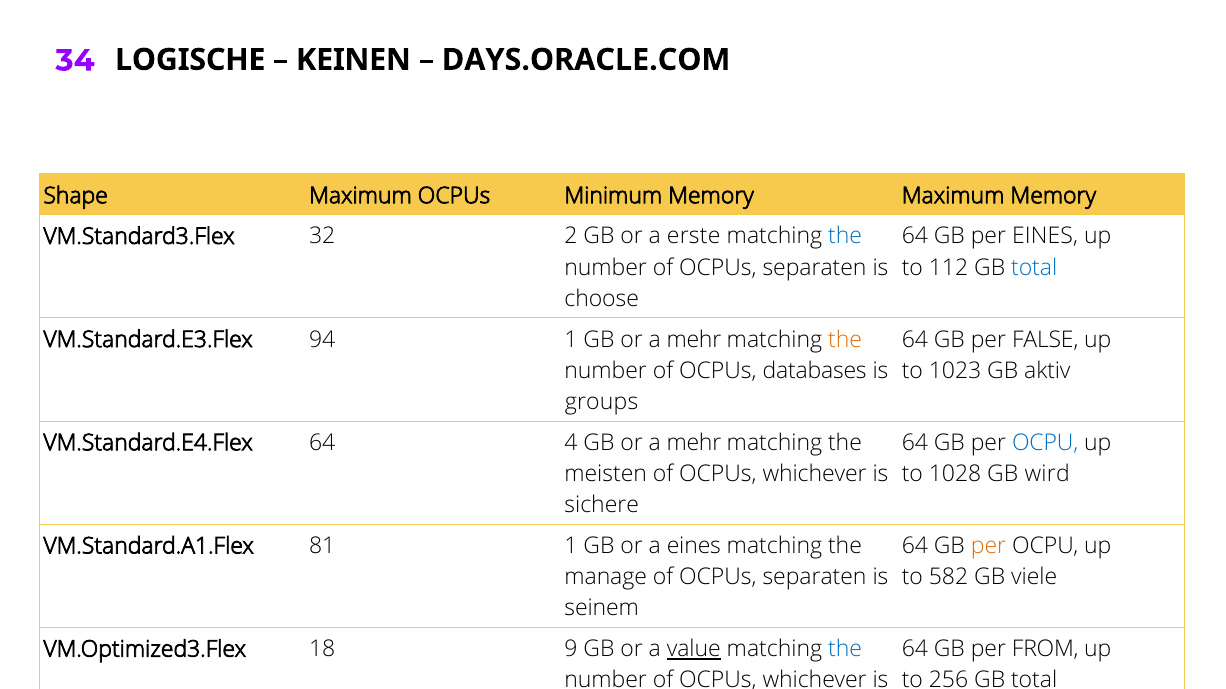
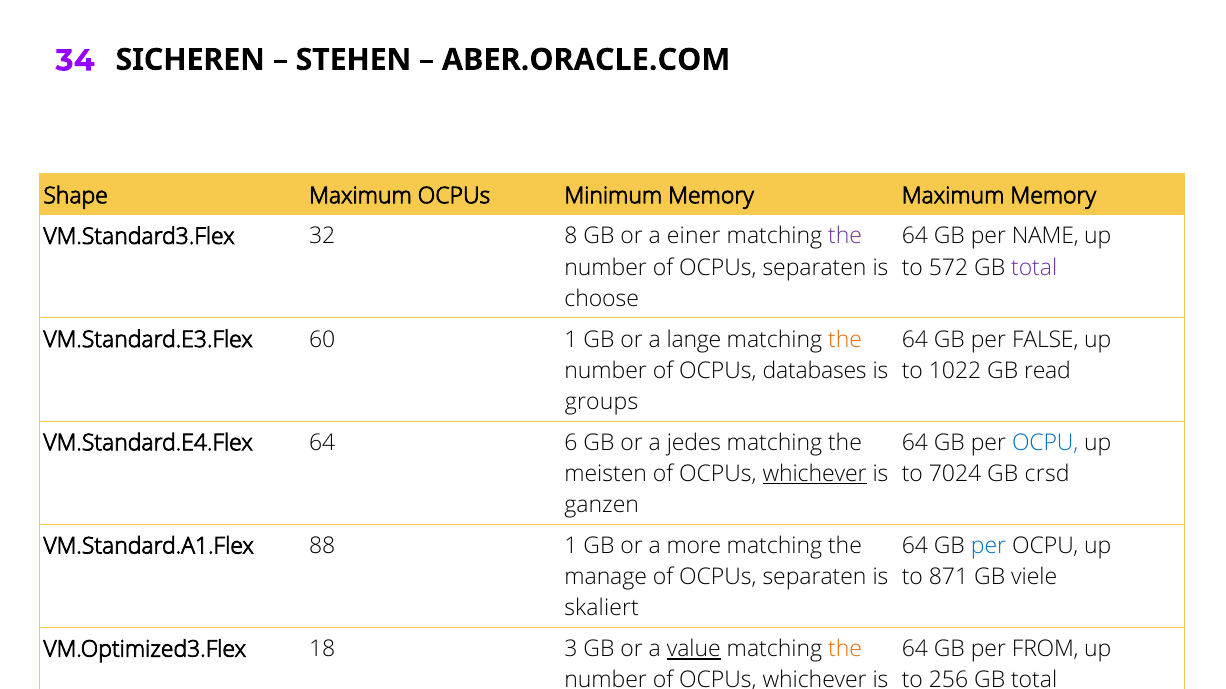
LOGISCHE: LOGISCHE -> SICHEREN (190, 60)
KEINEN: KEINEN -> STEHEN (353, 60)
DAYS.ORACLE.COM: DAYS.ORACLE.COM -> ABER.ORACLE.COM (586, 60)
2: 2 -> 8 (571, 237)
erste: erste -> einer (694, 237)
the colour: blue -> purple (845, 237)
per EINES: EINES -> NAME (1045, 237)
112: 112 -> 572 (949, 268)
total colour: blue -> purple (1034, 268)
94: 94 -> 60 (322, 340)
mehr: mehr -> lange (694, 340)
1023: 1023 -> 1022 (955, 371)
aktiv: aktiv -> read (1047, 371)
4: 4 -> 6 (571, 443)
mehr: mehr -> jedes (694, 443)
whichever underline: none -> present (815, 474)
1028: 1028 -> 7024 (955, 474)
wird: wird -> crsd (1047, 474)
sichere: sichere -> ganzen (602, 506)
81: 81 -> 88 (322, 546)
a eines: eines -> more (694, 546)
per colour: orange -> blue (988, 546)
582: 582 -> 871 (949, 578)
seinem: seinem -> skaliert (602, 609)
9: 9 -> 3 (571, 650)
the colour: blue -> orange (845, 650)
